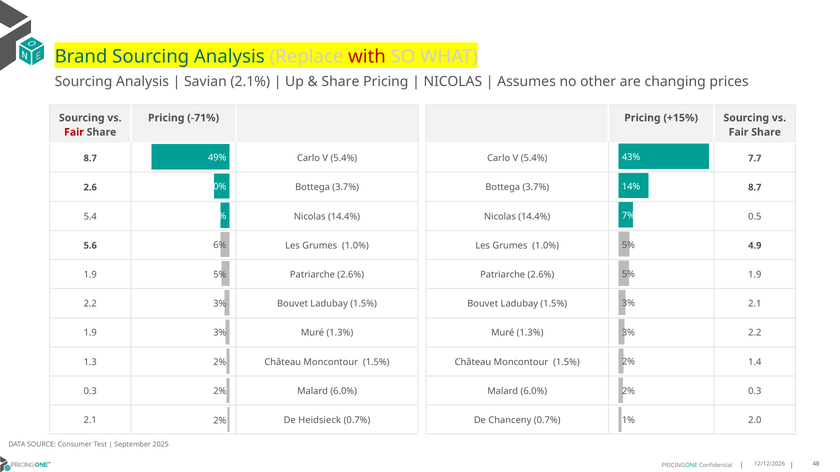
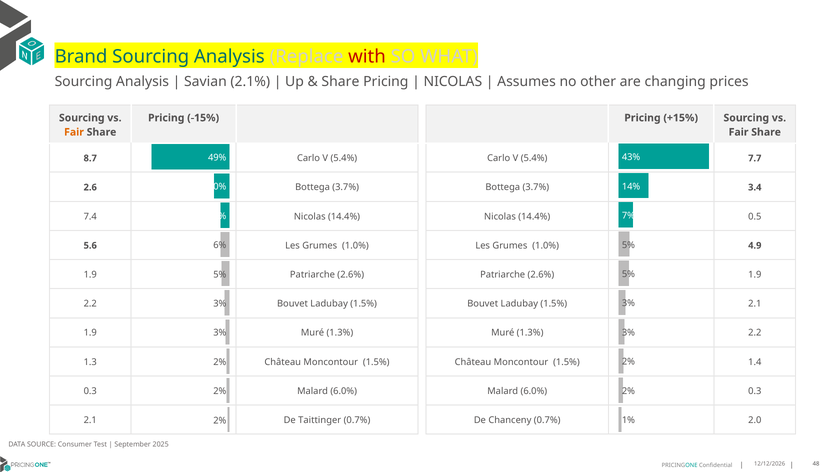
-71%: -71% -> -15% (203, 118)
Fair colour: red -> orange (74, 132)
3.7% 8.7: 8.7 -> 3.4 (755, 188)
5.4: 5.4 -> 7.4 (90, 217)
Heidsieck: Heidsieck -> Taittinger (320, 421)
